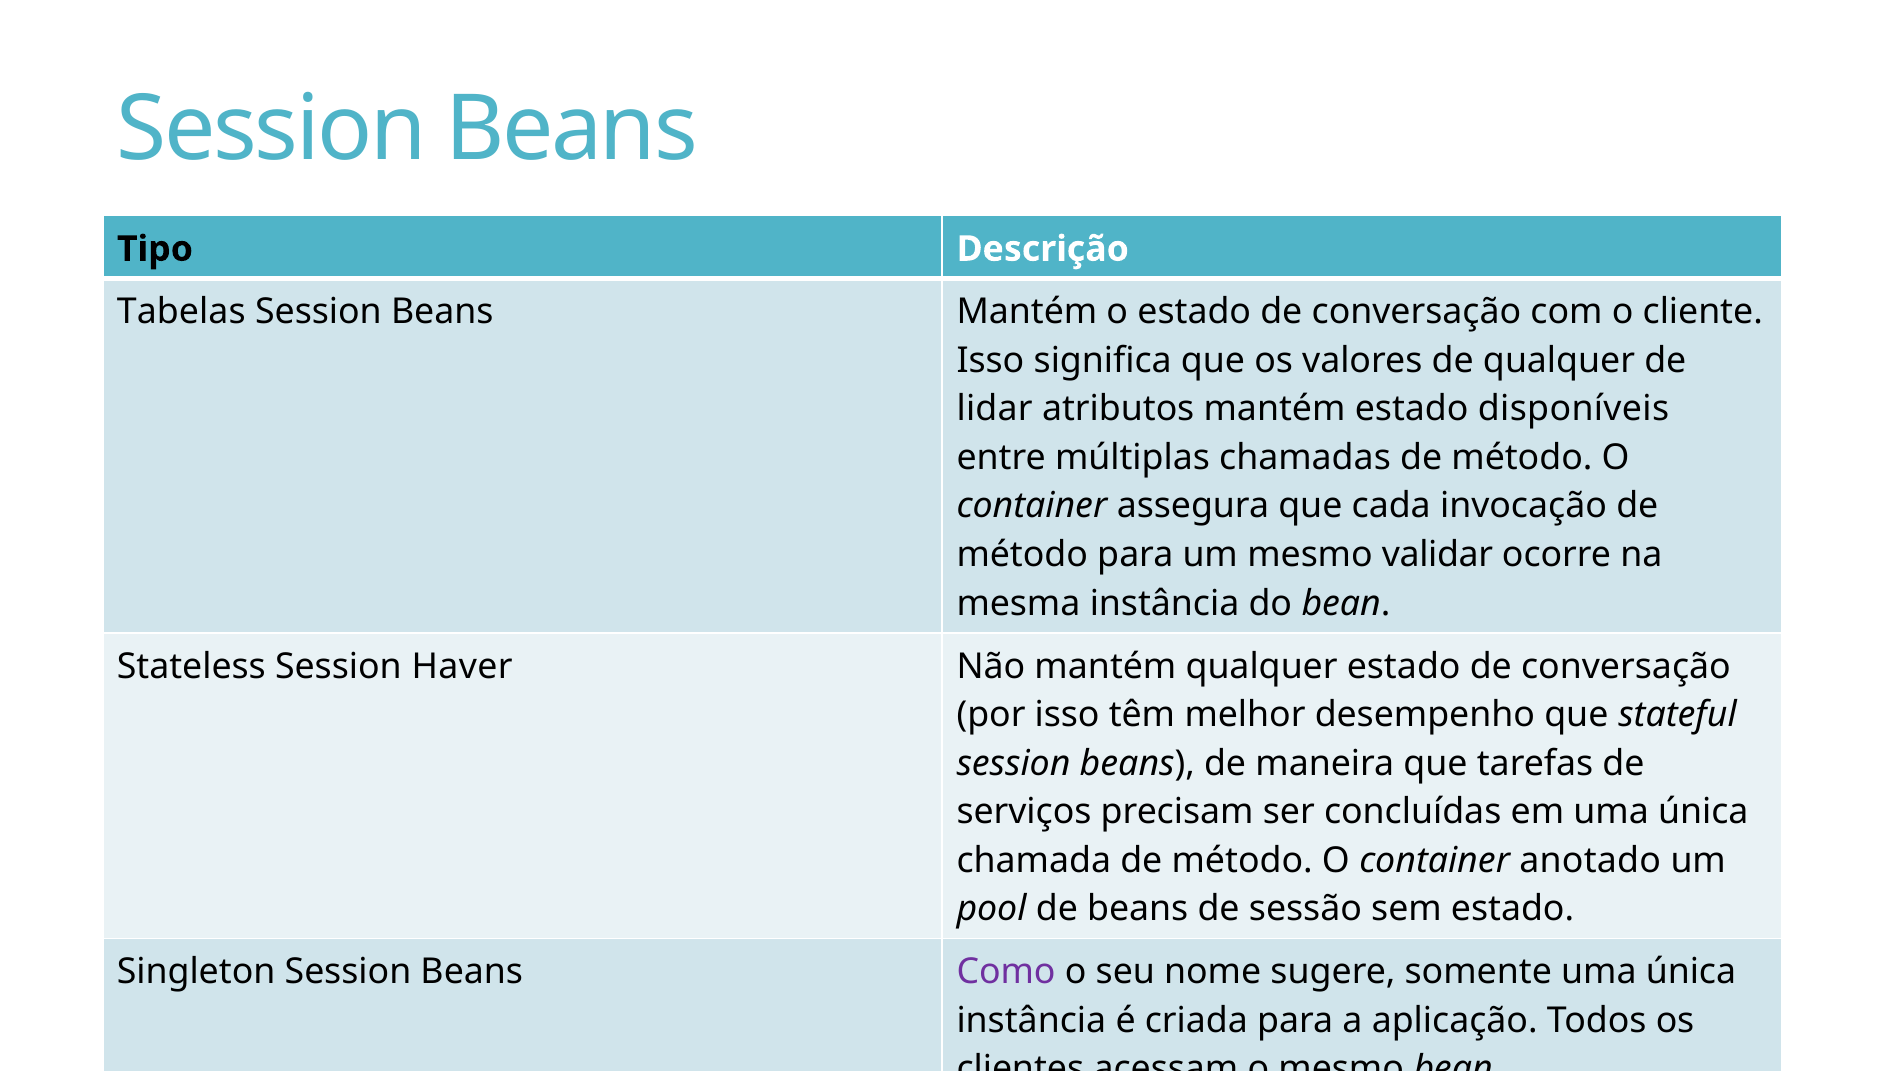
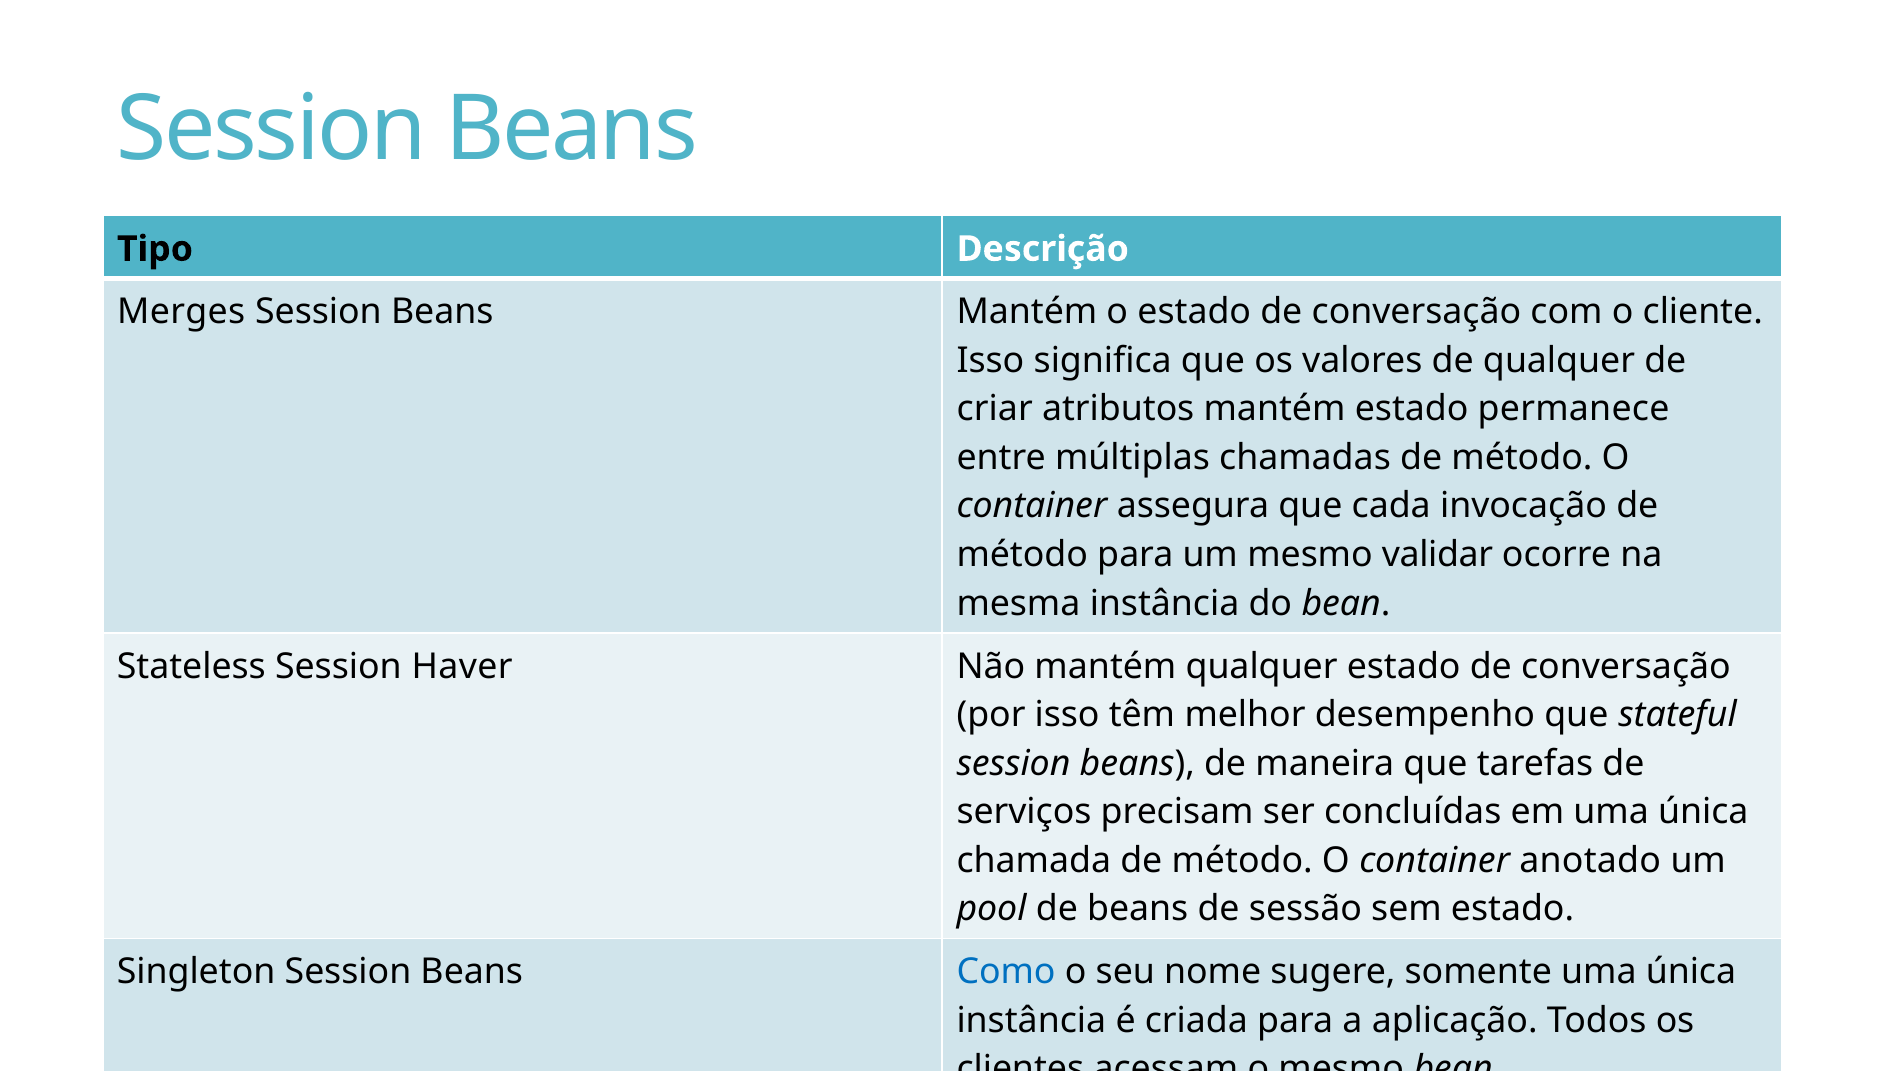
Tabelas: Tabelas -> Merges (181, 312)
lidar: lidar -> criar (995, 409)
disponíveis: disponíveis -> permanece (1574, 409)
Como colour: purple -> blue (1006, 972)
